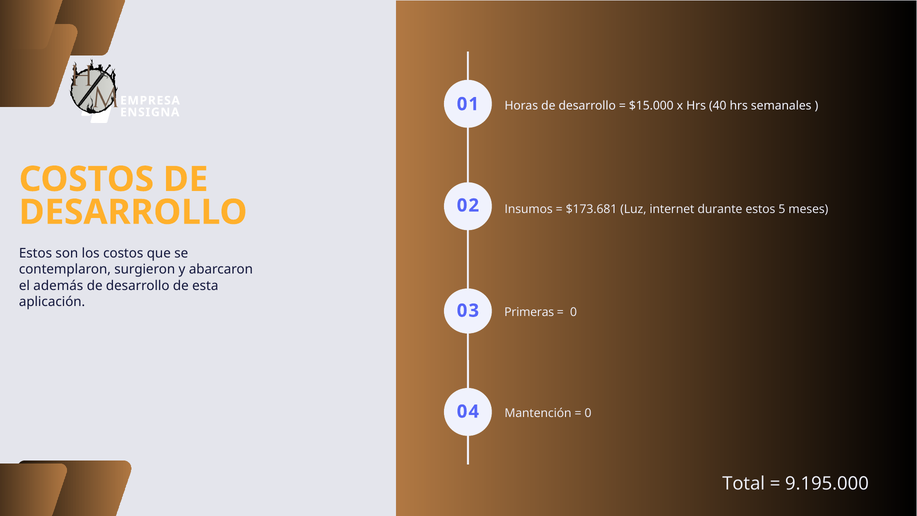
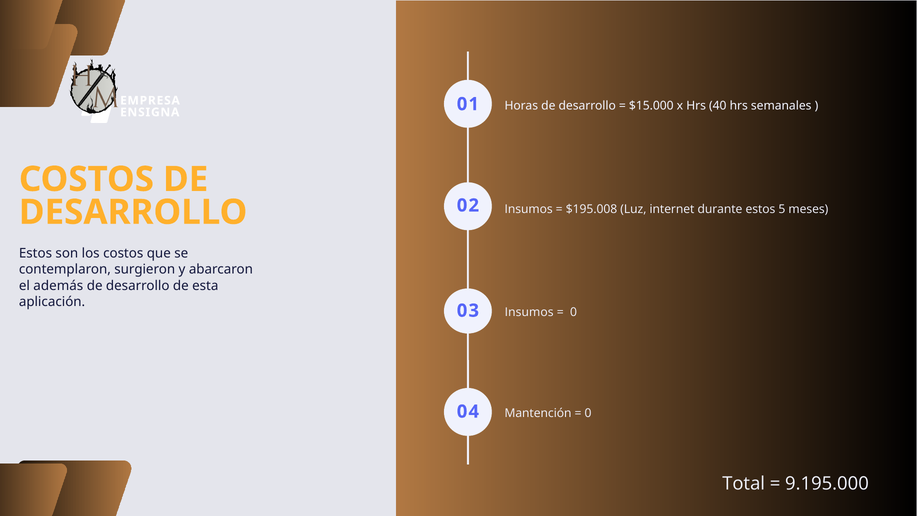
$173.681: $173.681 -> $195.008 (592, 209)
Primeras: Primeras -> Insumos (529, 312)
